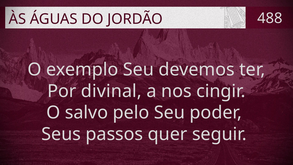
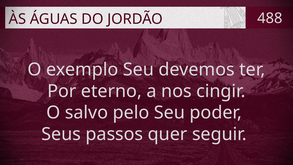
divinal: divinal -> eterno (111, 91)
